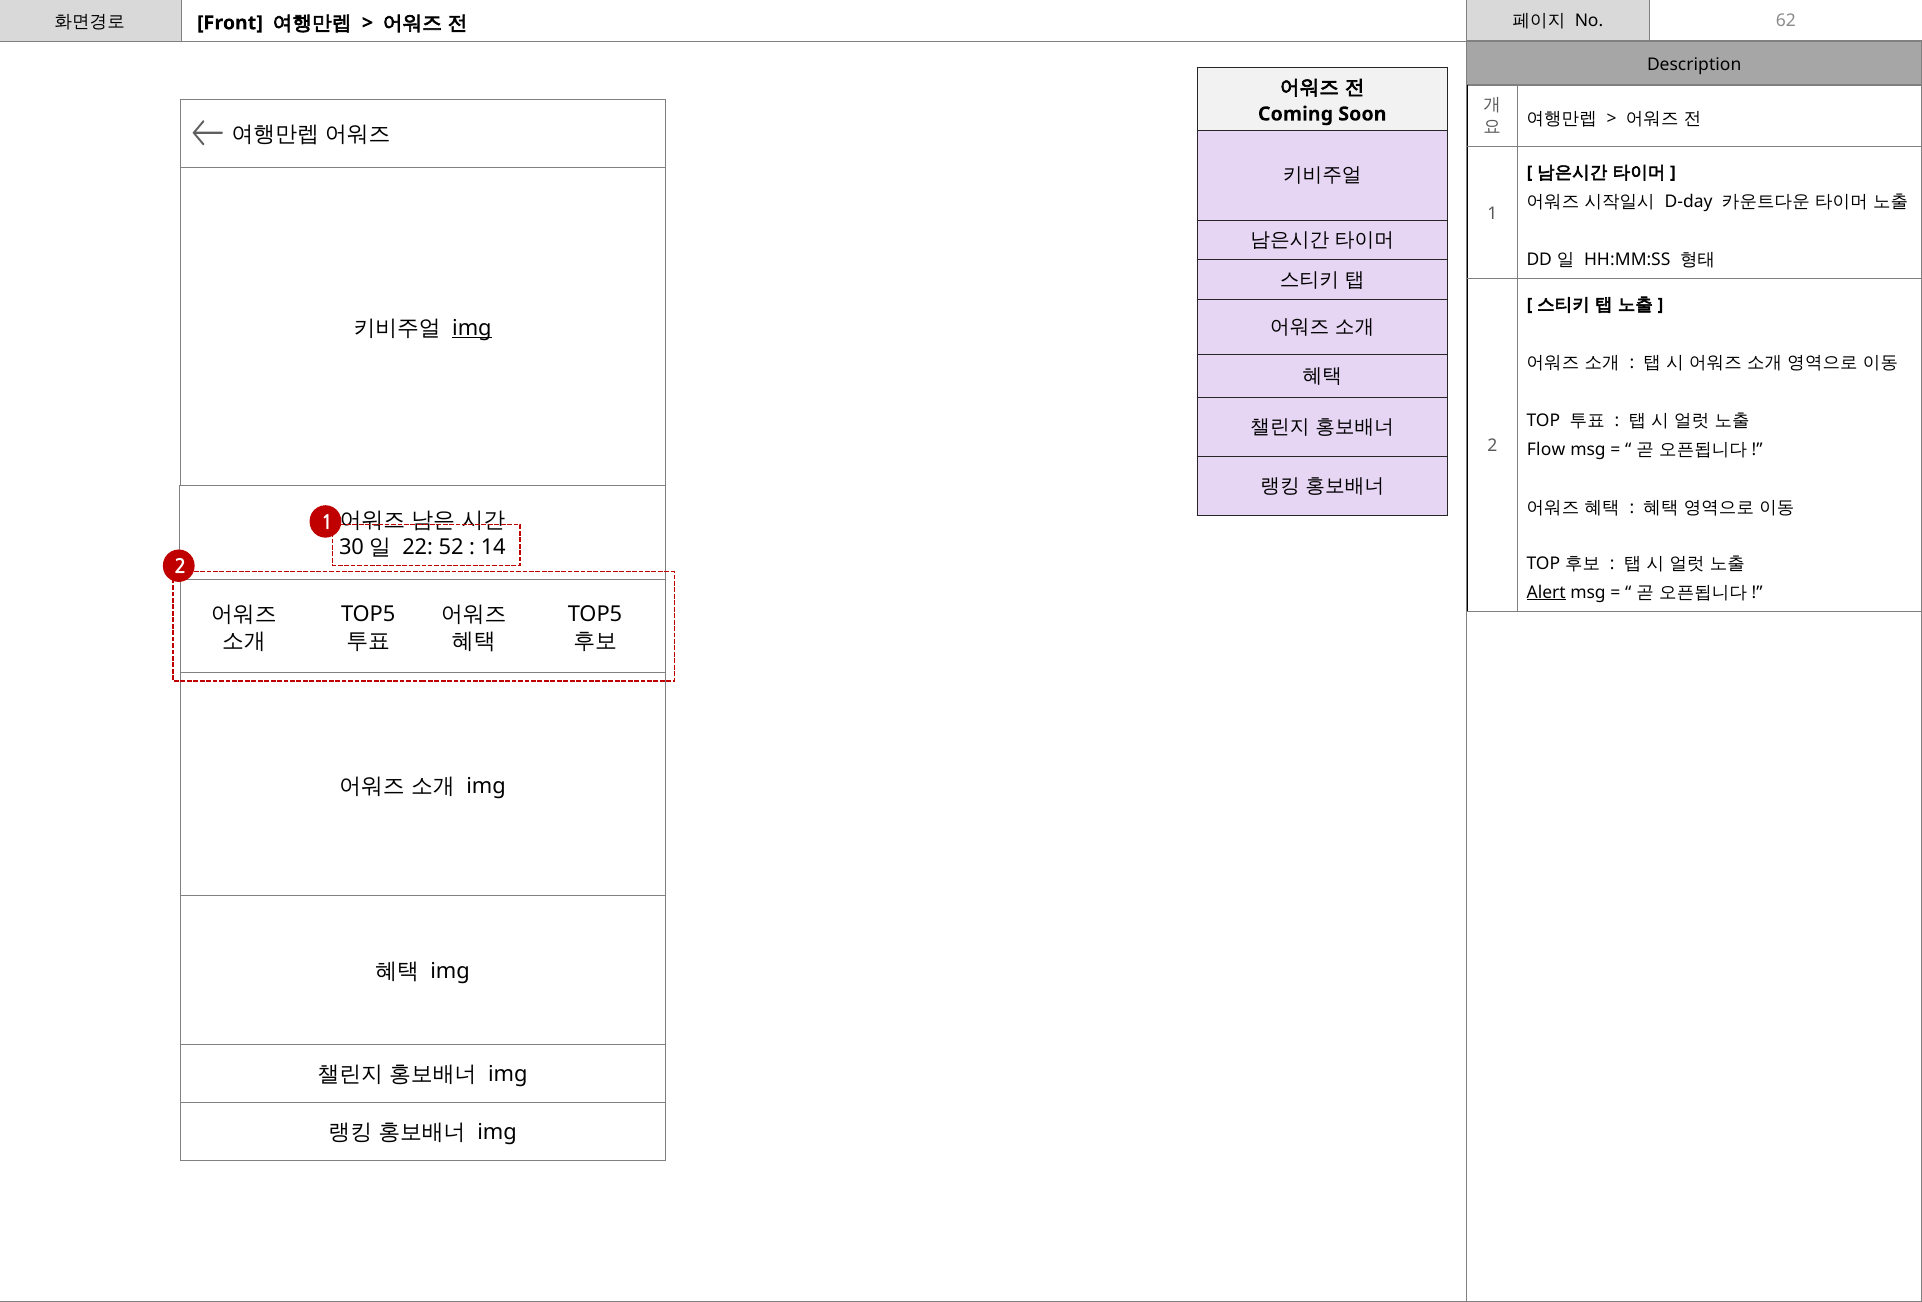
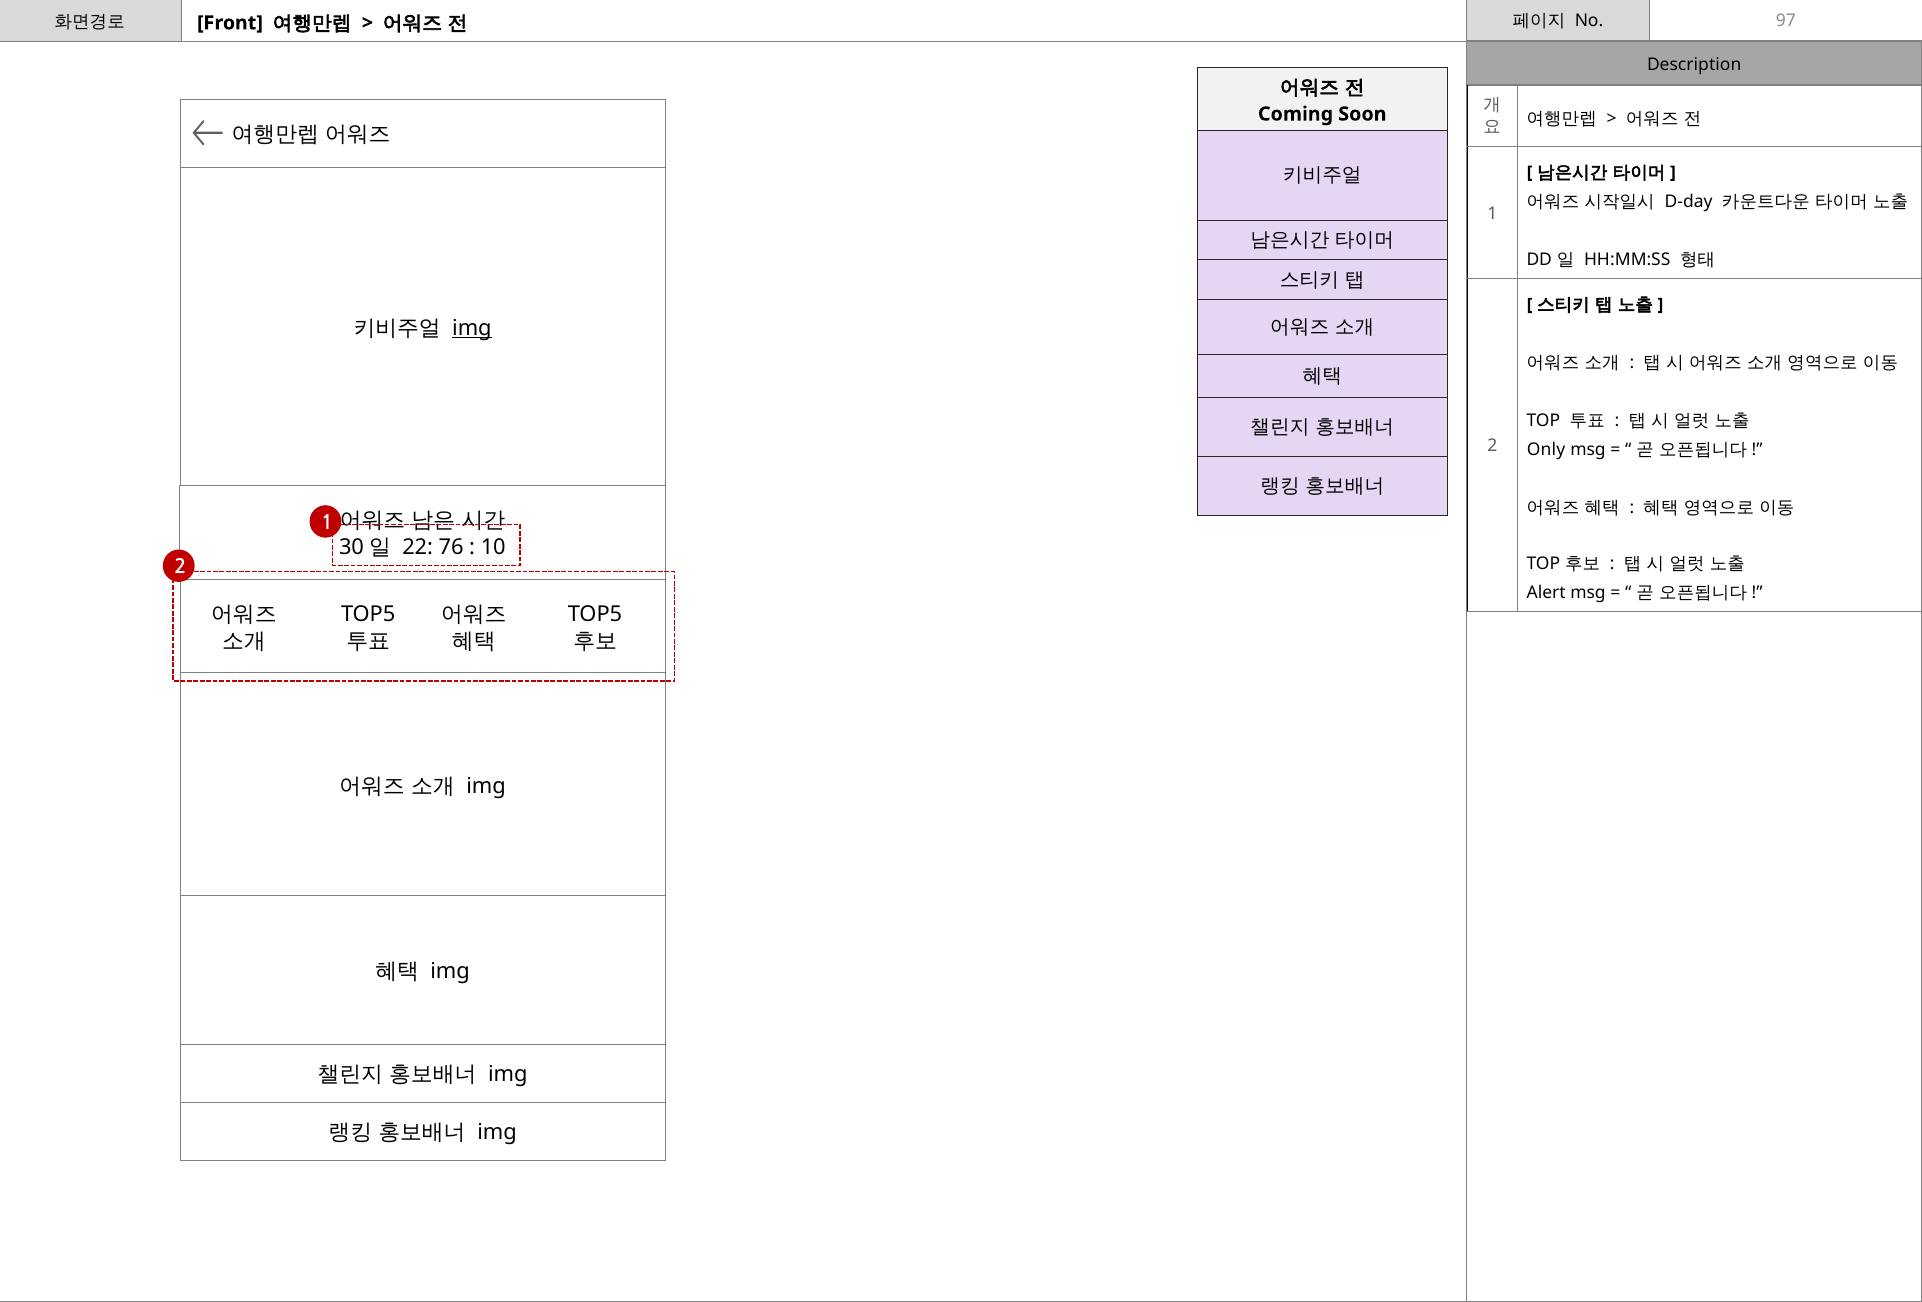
62: 62 -> 97 (1786, 20)
Flow: Flow -> Only (1546, 450)
52: 52 -> 76 (451, 547)
14: 14 -> 10 (493, 547)
Alert underline: present -> none (1546, 592)
